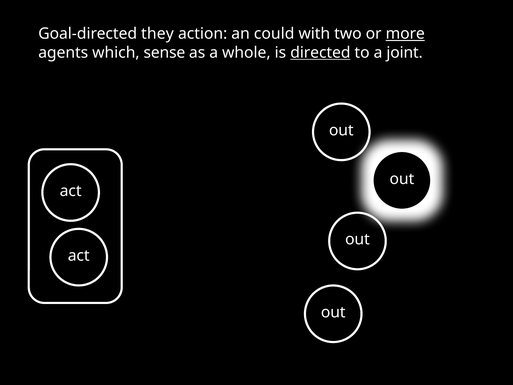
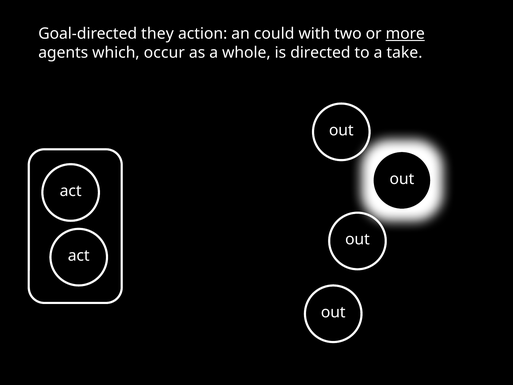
sense: sense -> occur (164, 53)
directed underline: present -> none (320, 53)
joint: joint -> take (404, 53)
